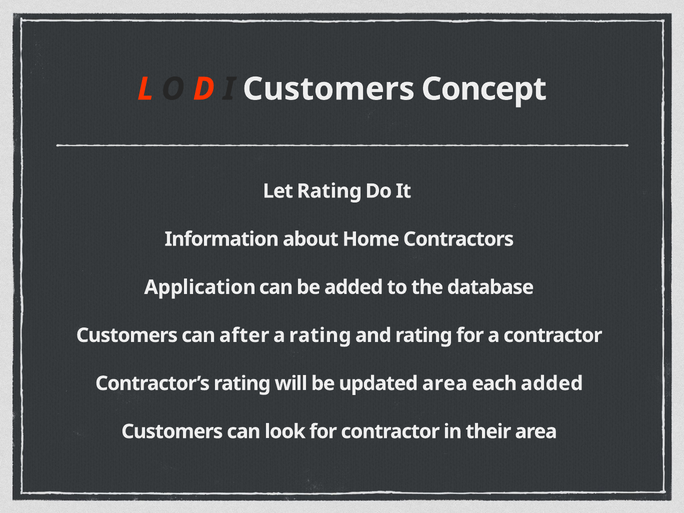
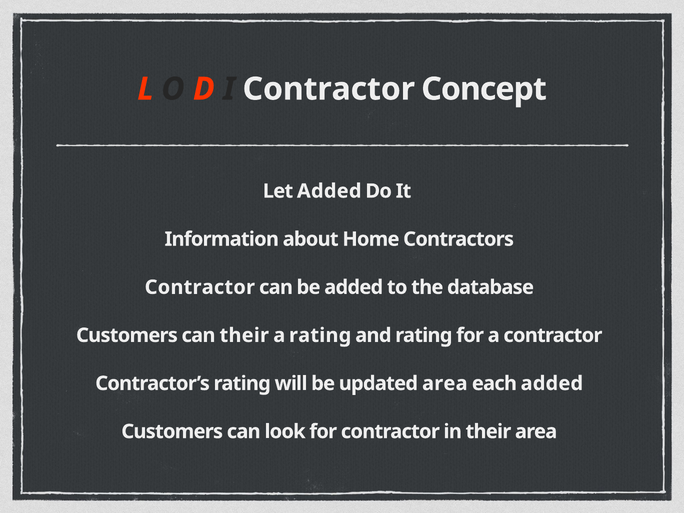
I Customers: Customers -> Contractor (329, 89)
Let Rating: Rating -> Added (329, 191)
Application: Application -> Contractor (200, 287)
can after: after -> their (244, 335)
